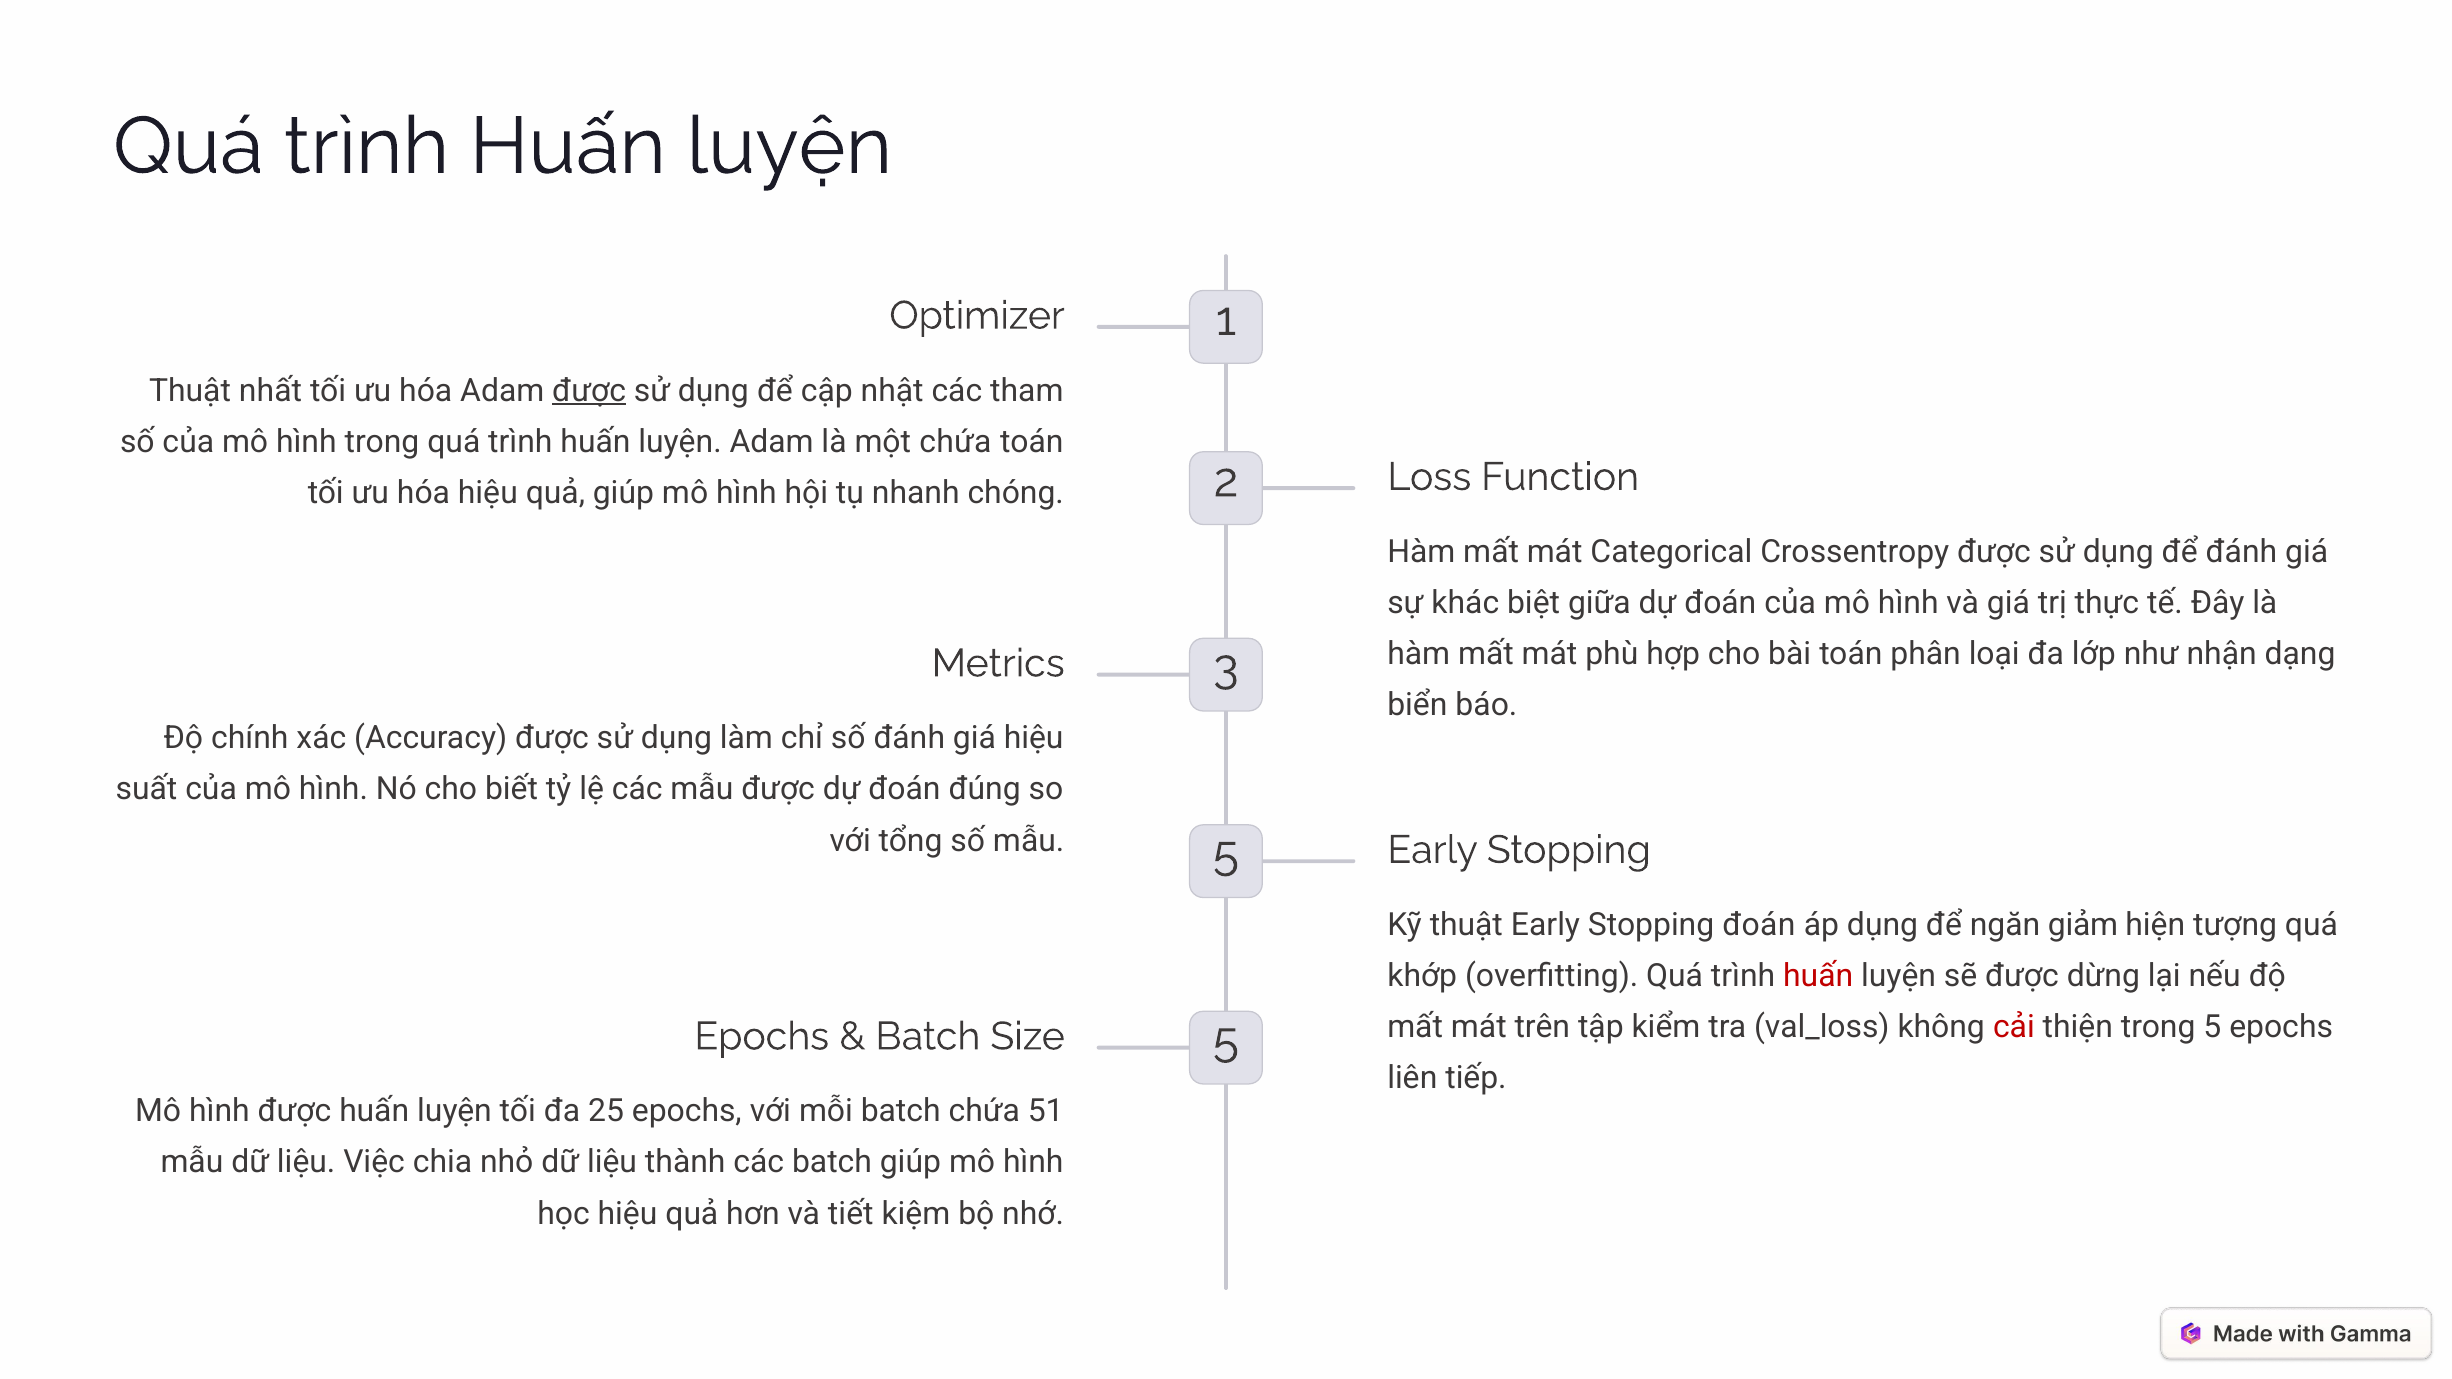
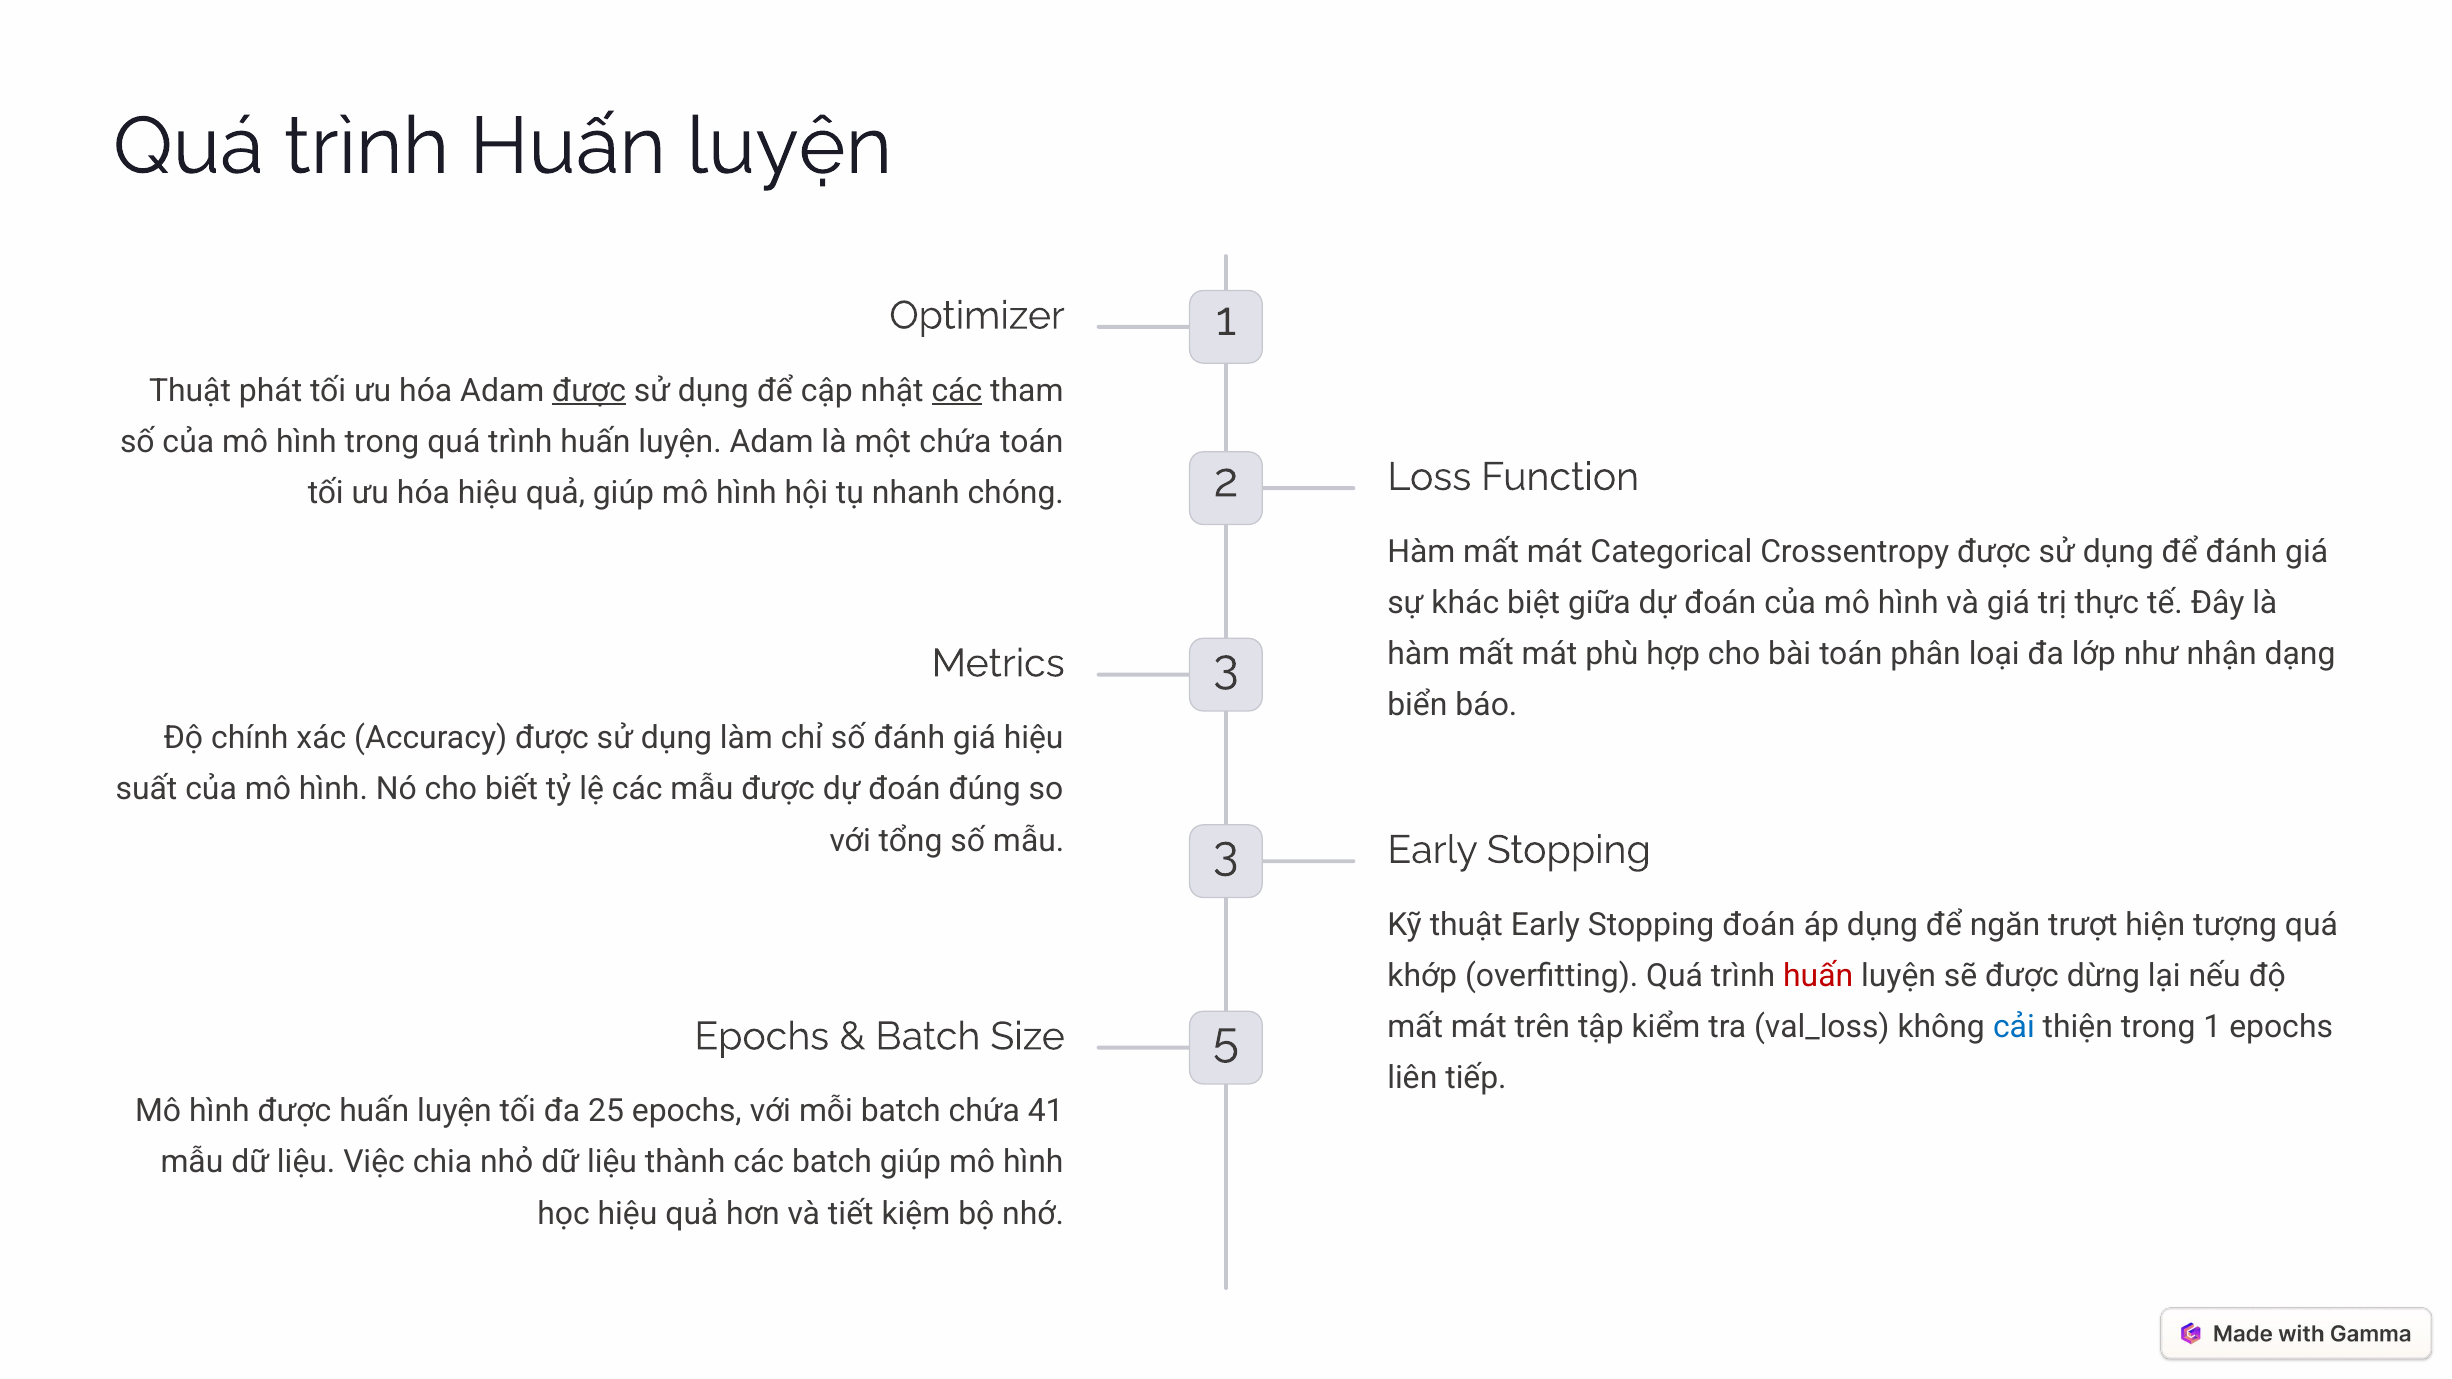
nhất: nhất -> phát (271, 391)
các underline: none -> present (957, 391)
mẫu 5: 5 -> 3 (1226, 854)
giảm: giảm -> trượt (2083, 925)
cải colour: red -> blue (2014, 1027)
trong 5: 5 -> 1 (2212, 1027)
51: 51 -> 41 (1046, 1112)
